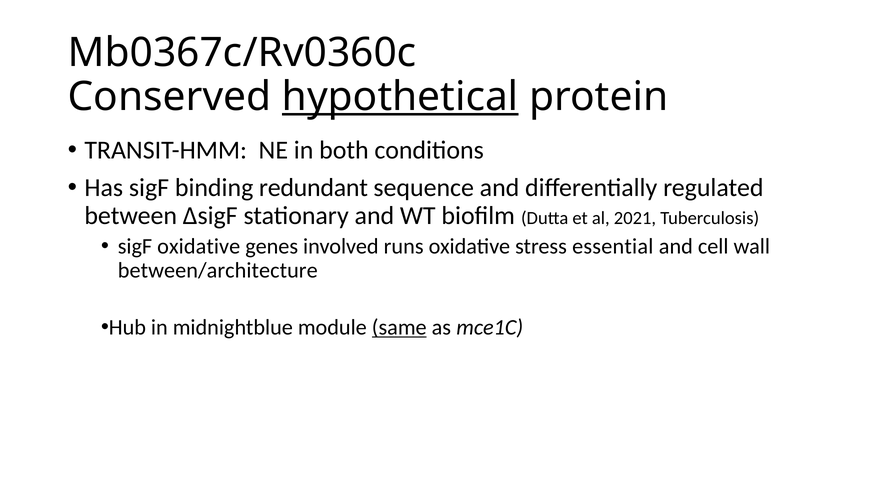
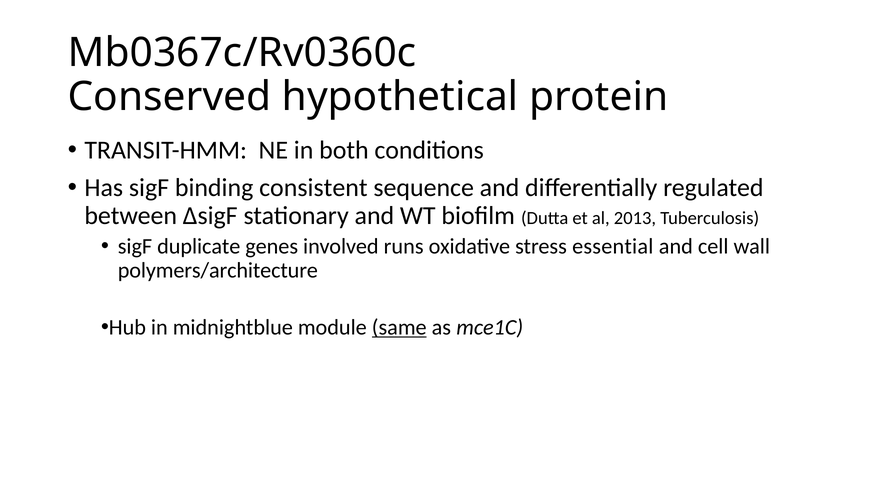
hypothetical underline: present -> none (400, 97)
redundant: redundant -> consistent (313, 188)
2021: 2021 -> 2013 (635, 218)
sigF oxidative: oxidative -> duplicate (199, 246)
between/architecture: between/architecture -> polymers/architecture (218, 270)
